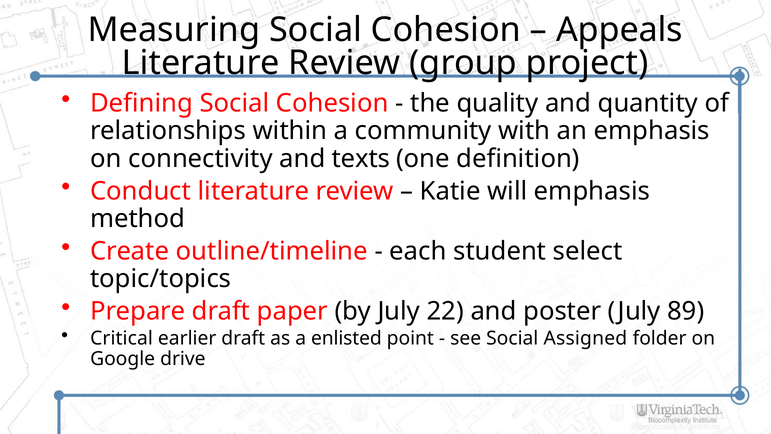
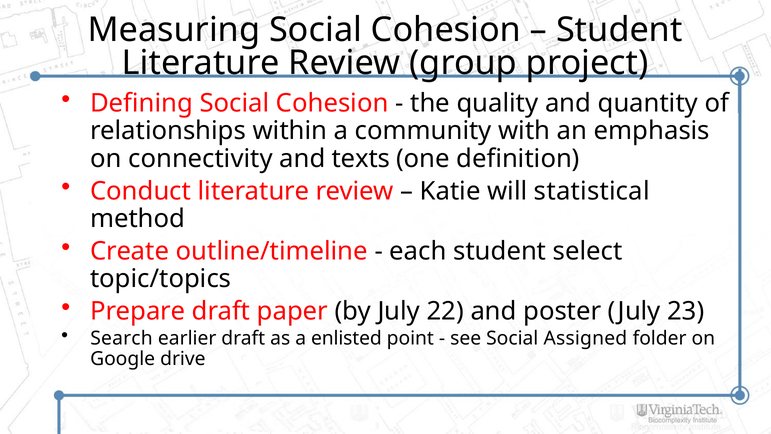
Appeals: Appeals -> Student (619, 30)
will emphasis: emphasis -> statistical (592, 191)
89: 89 -> 23 (686, 311)
Critical: Critical -> Search (121, 338)
